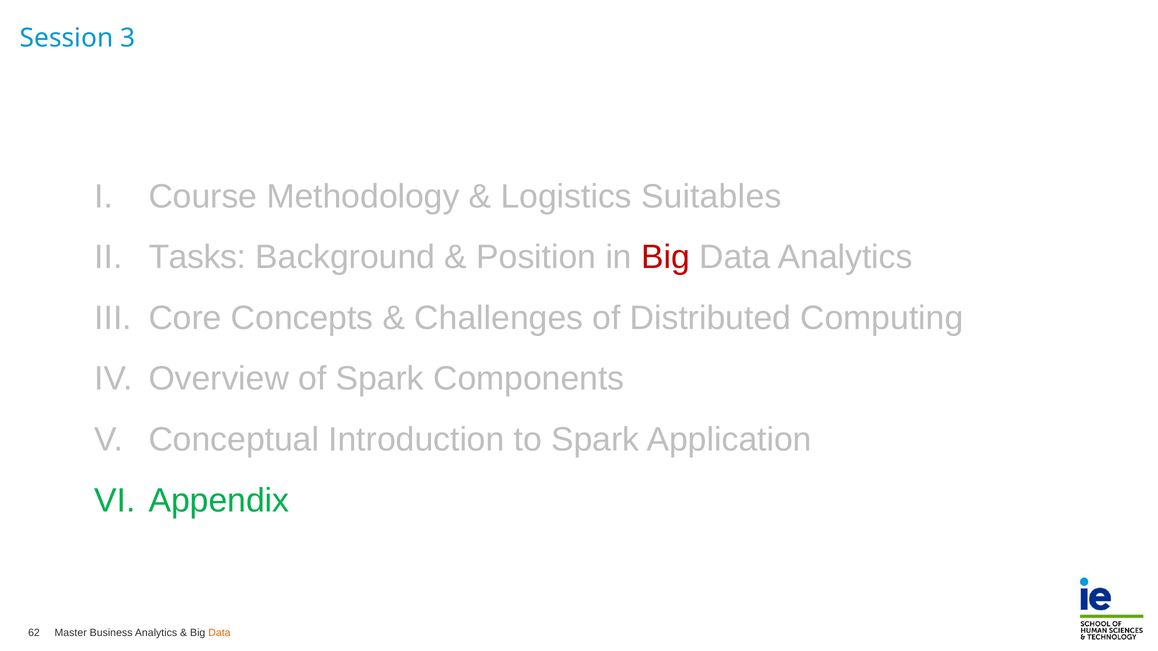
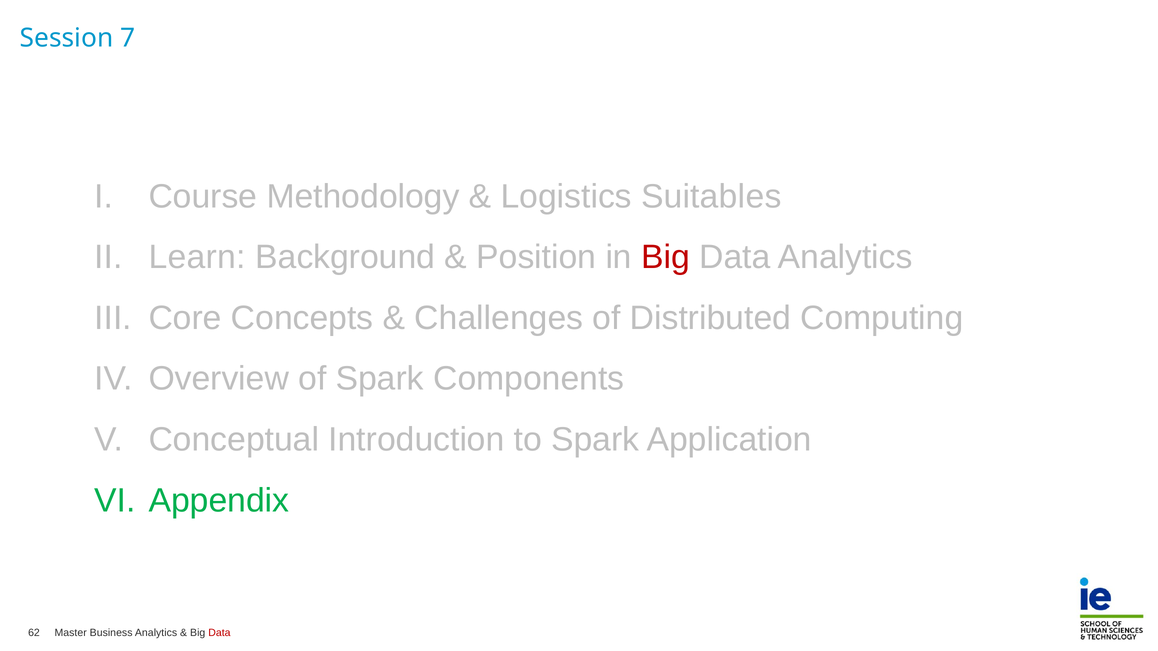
3: 3 -> 7 (128, 38)
Tasks: Tasks -> Learn (197, 257)
Data colour: orange -> red (219, 633)
